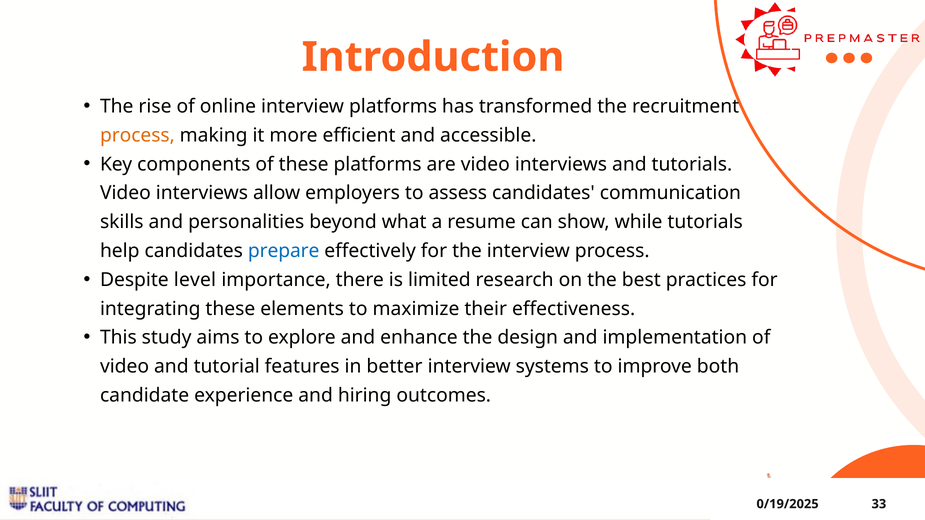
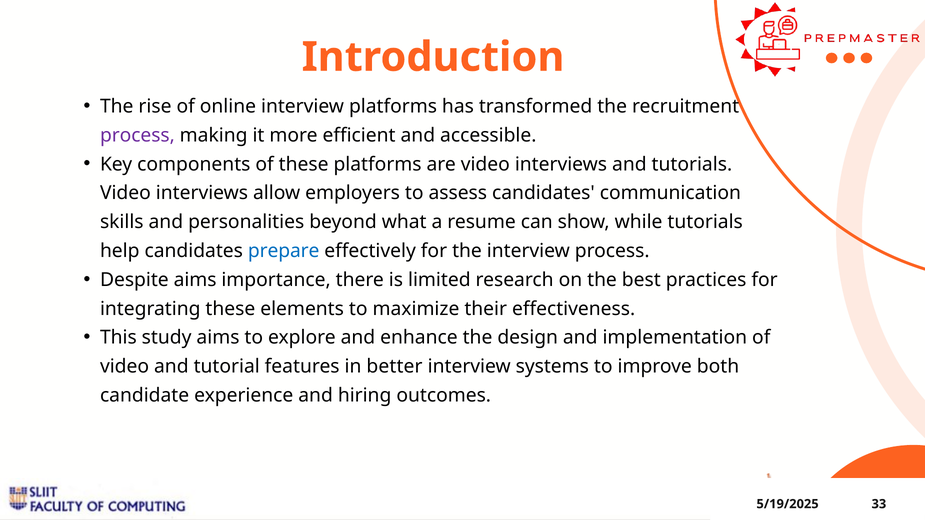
process colour: orange -> purple (137, 135)
Despite level: level -> aims (195, 280)
0/19/2025: 0/19/2025 -> 5/19/2025 (788, 504)
